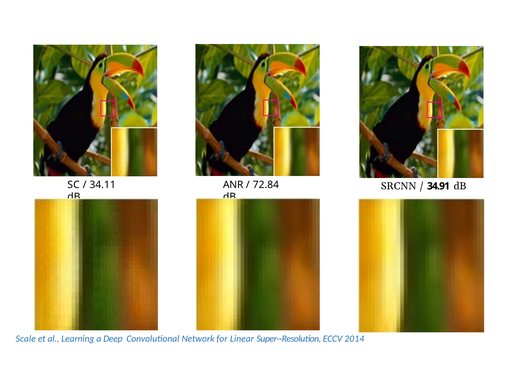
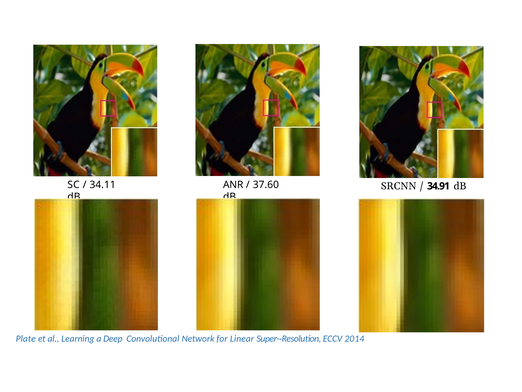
72.84: 72.84 -> 37.60 (266, 184)
Scale: Scale -> Plate (26, 338)
